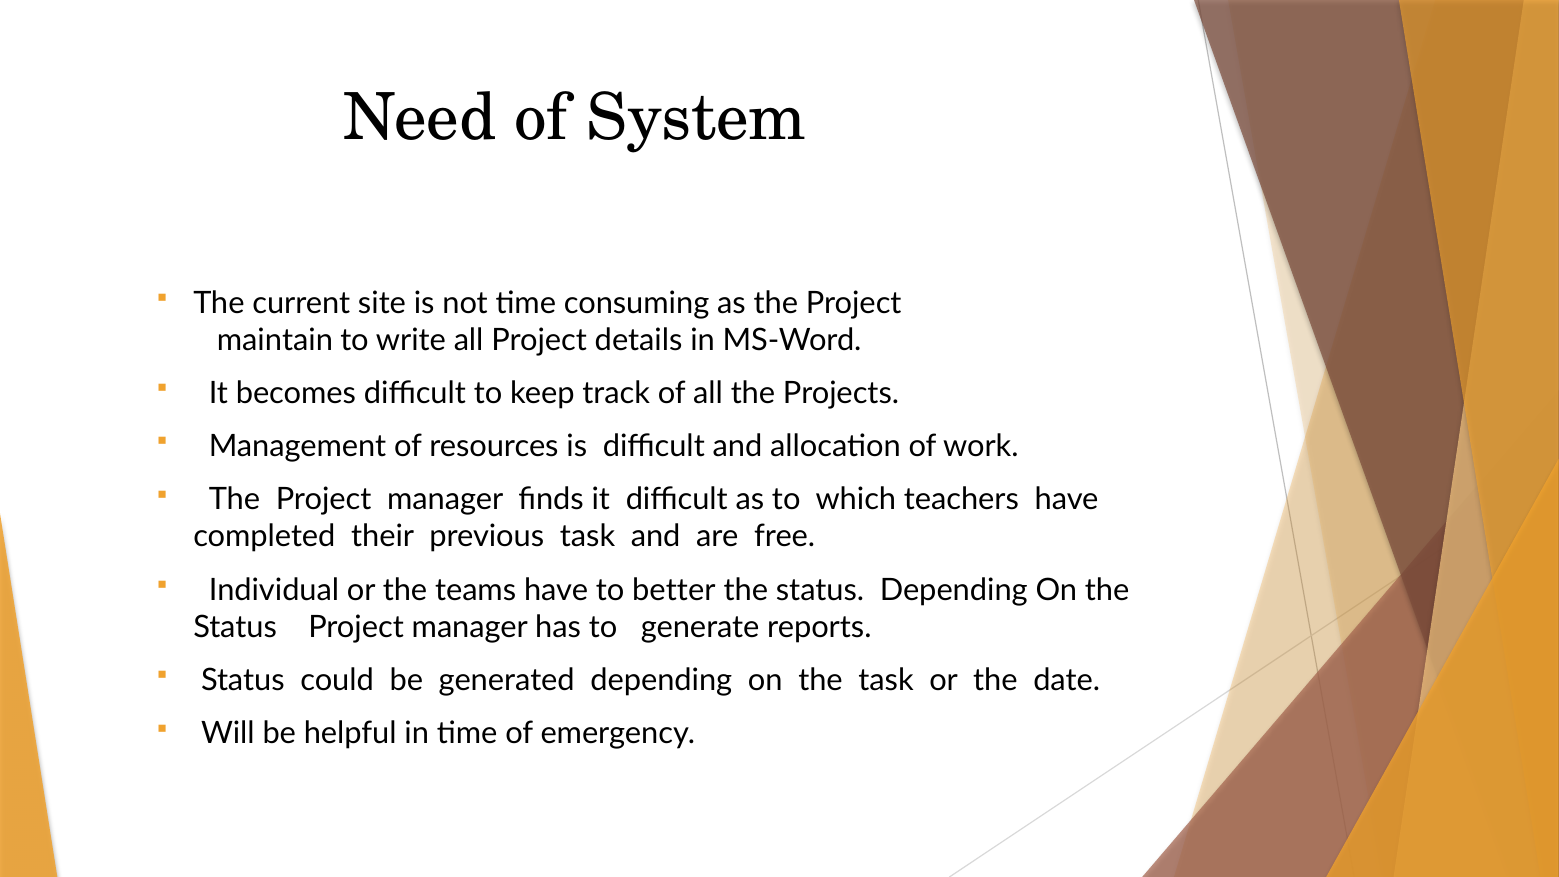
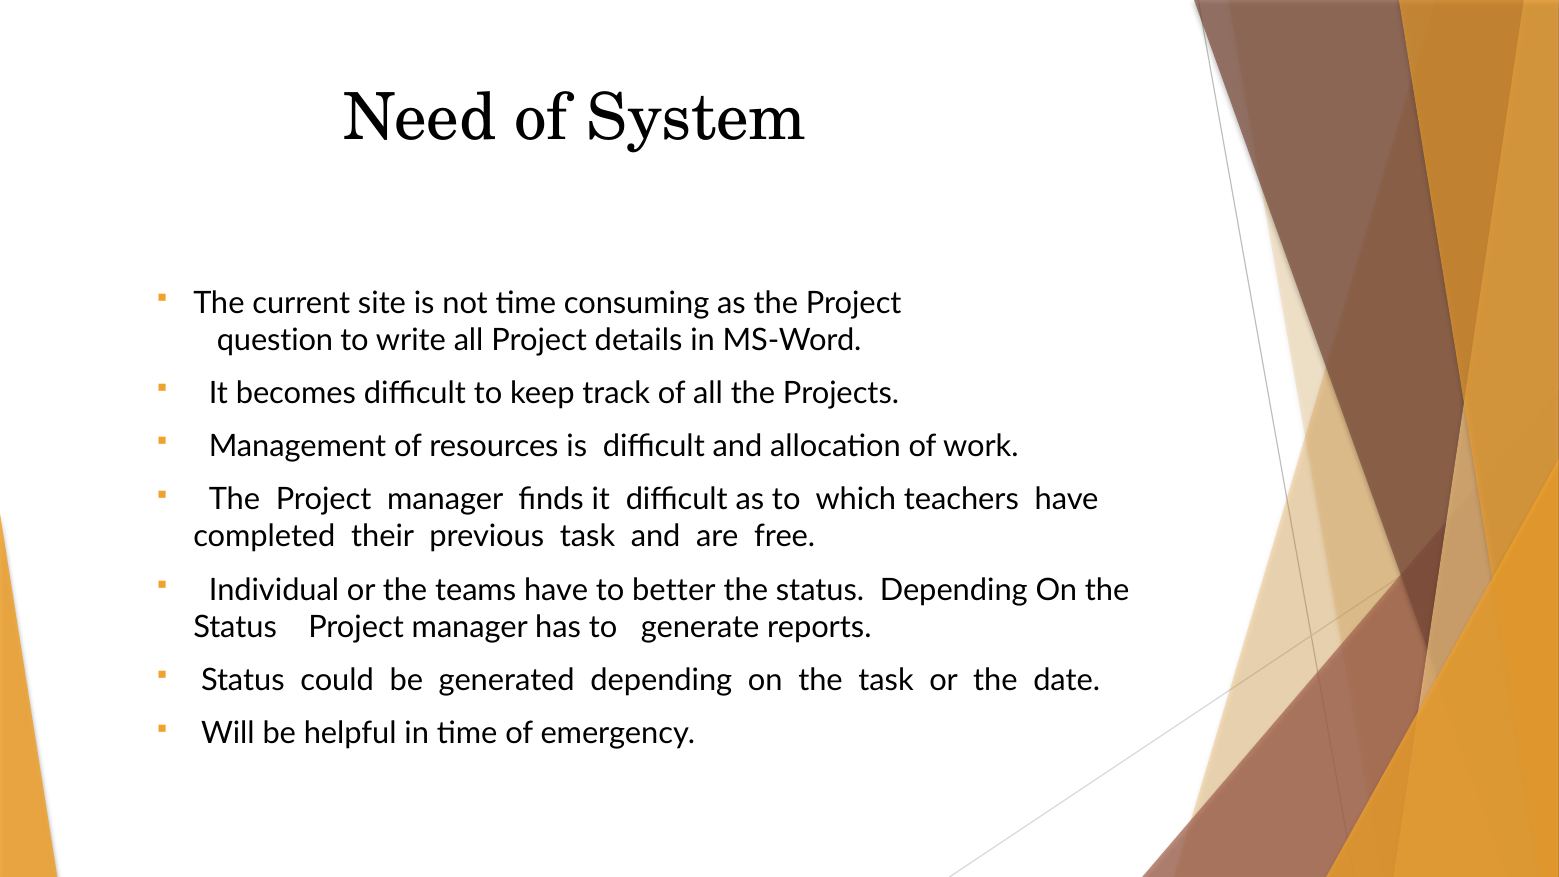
maintain: maintain -> question (275, 340)
